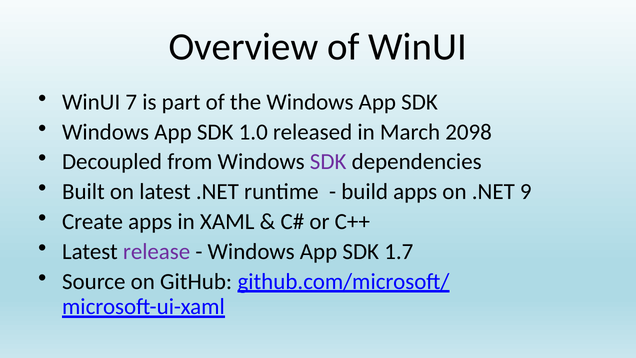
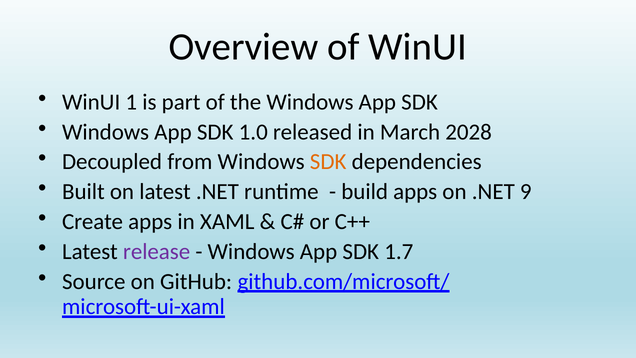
7: 7 -> 1 (131, 102)
2098: 2098 -> 2028 (469, 132)
SDK colour: purple -> orange (328, 162)
